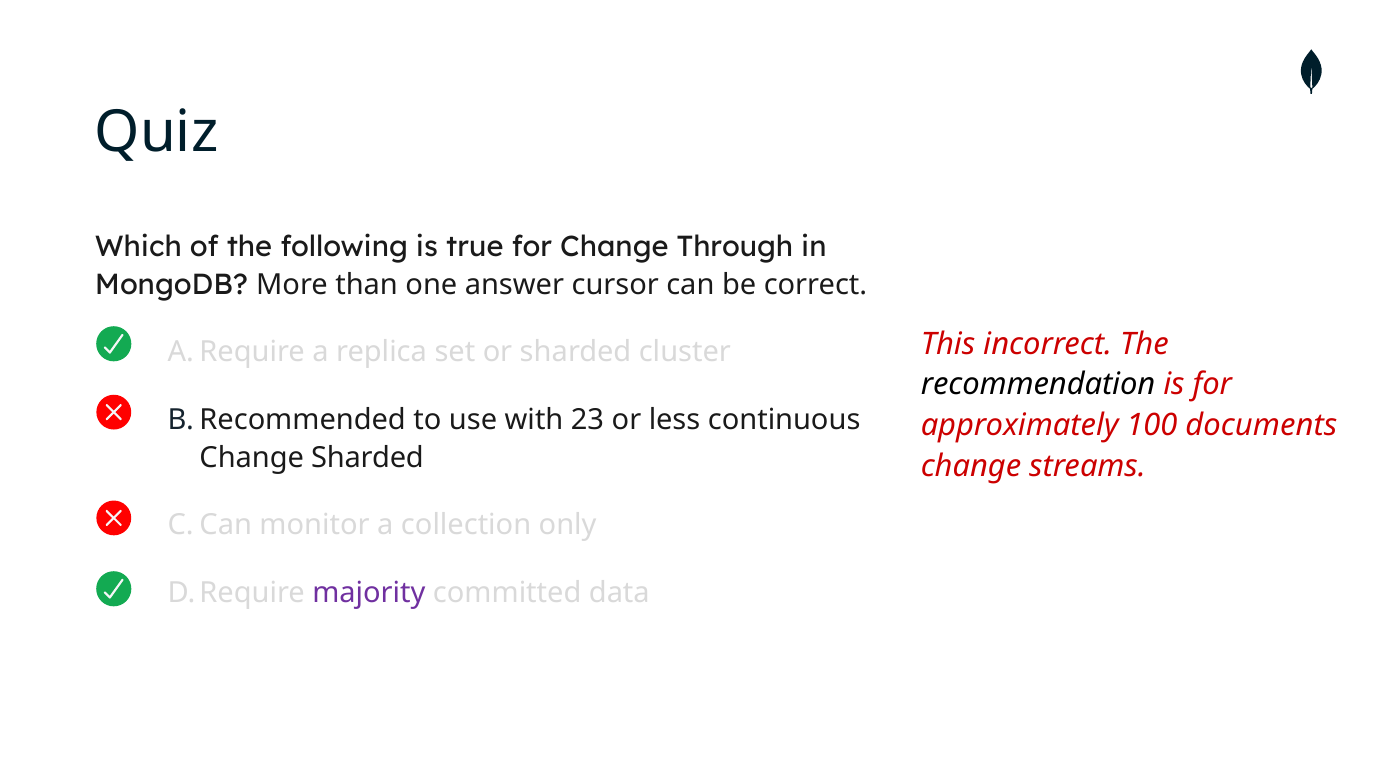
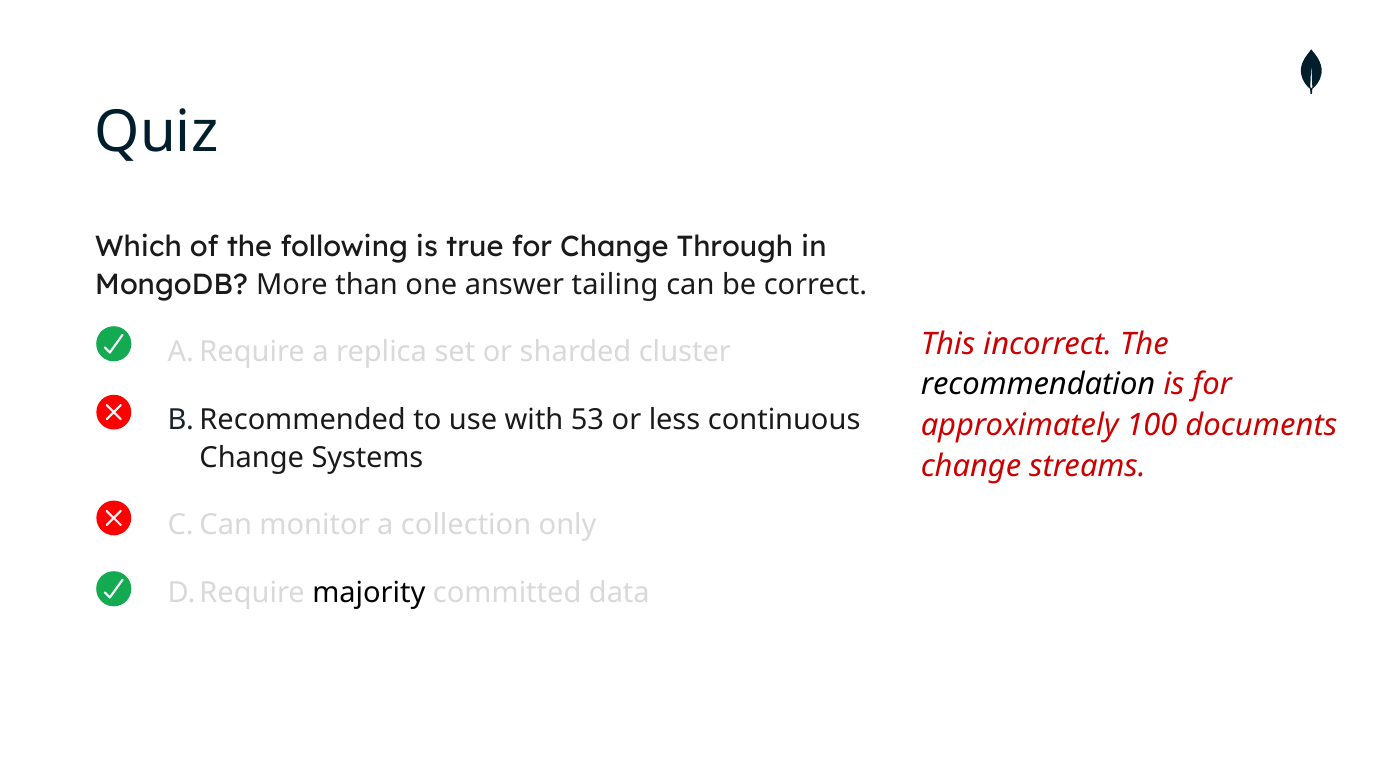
cursor: cursor -> tailing (615, 285)
23: 23 -> 53 (587, 420)
Change Sharded: Sharded -> Systems (367, 458)
majority colour: purple -> black (369, 593)
